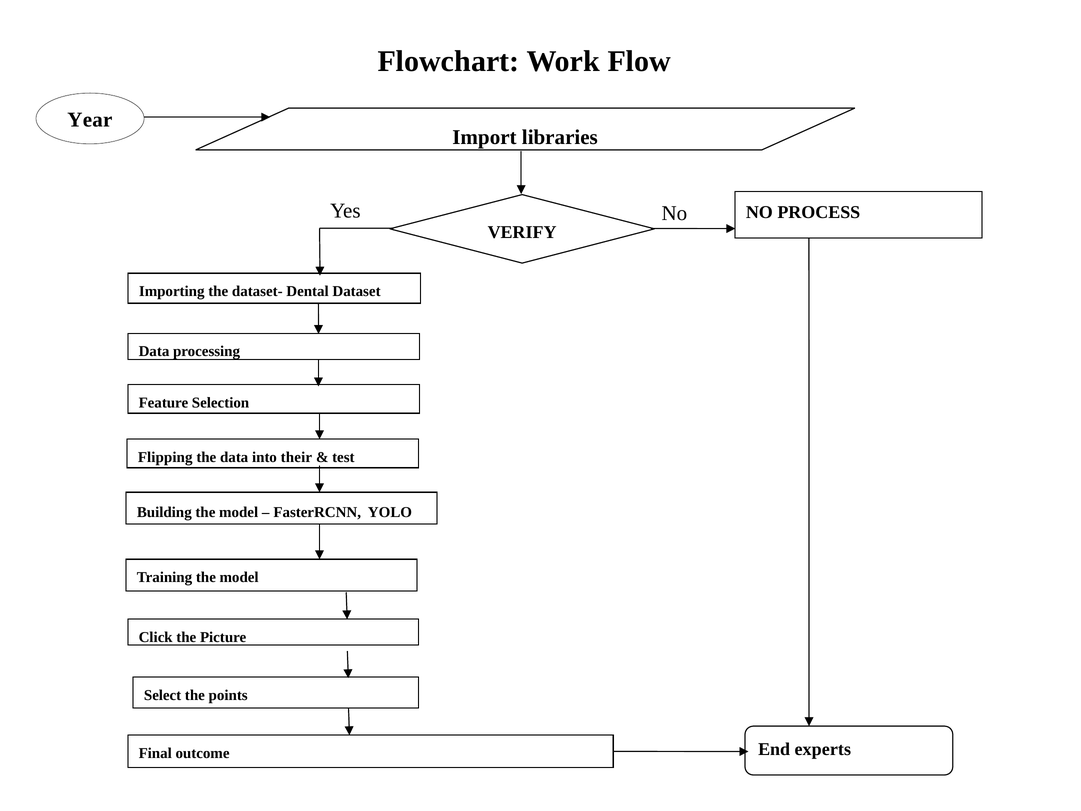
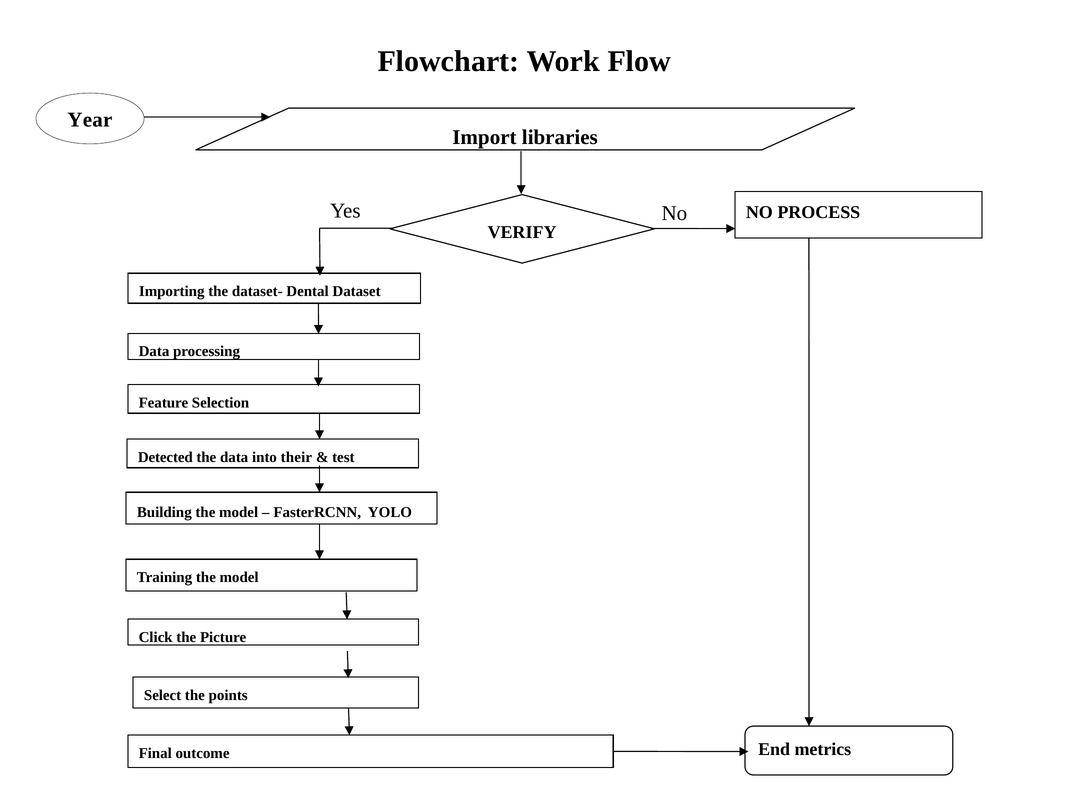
Flipping: Flipping -> Detected (165, 457)
experts: experts -> metrics (823, 749)
